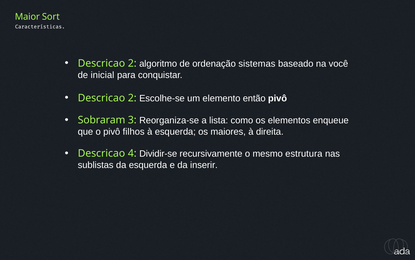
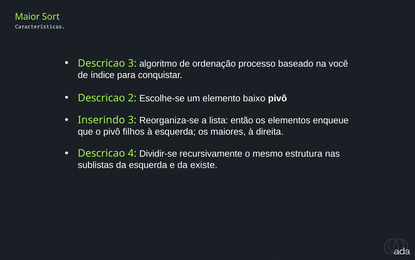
2: 2 -> 3 (132, 63)
sistemas: sistemas -> processo (257, 64)
inicial: inicial -> índice (103, 75)
então: então -> baixo (254, 98)
Sobraram: Sobraram -> Inserindo (101, 120)
como: como -> então (242, 120)
inserir: inserir -> existe (204, 165)
